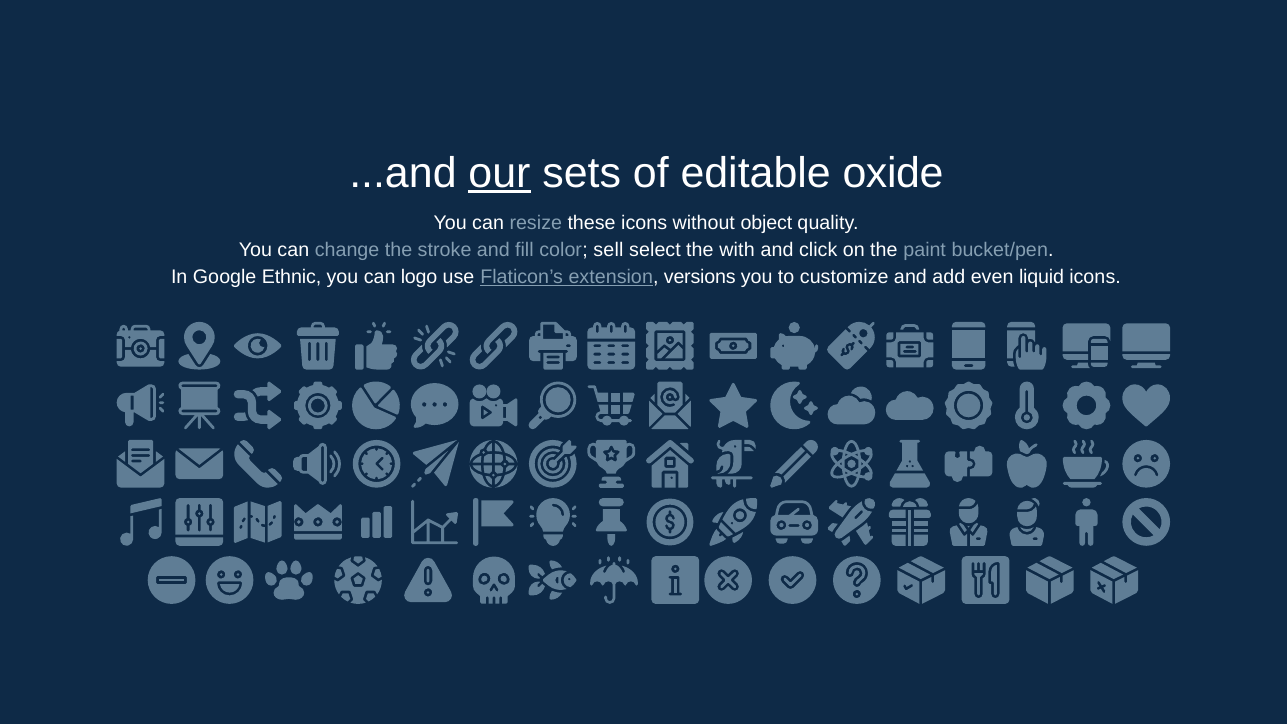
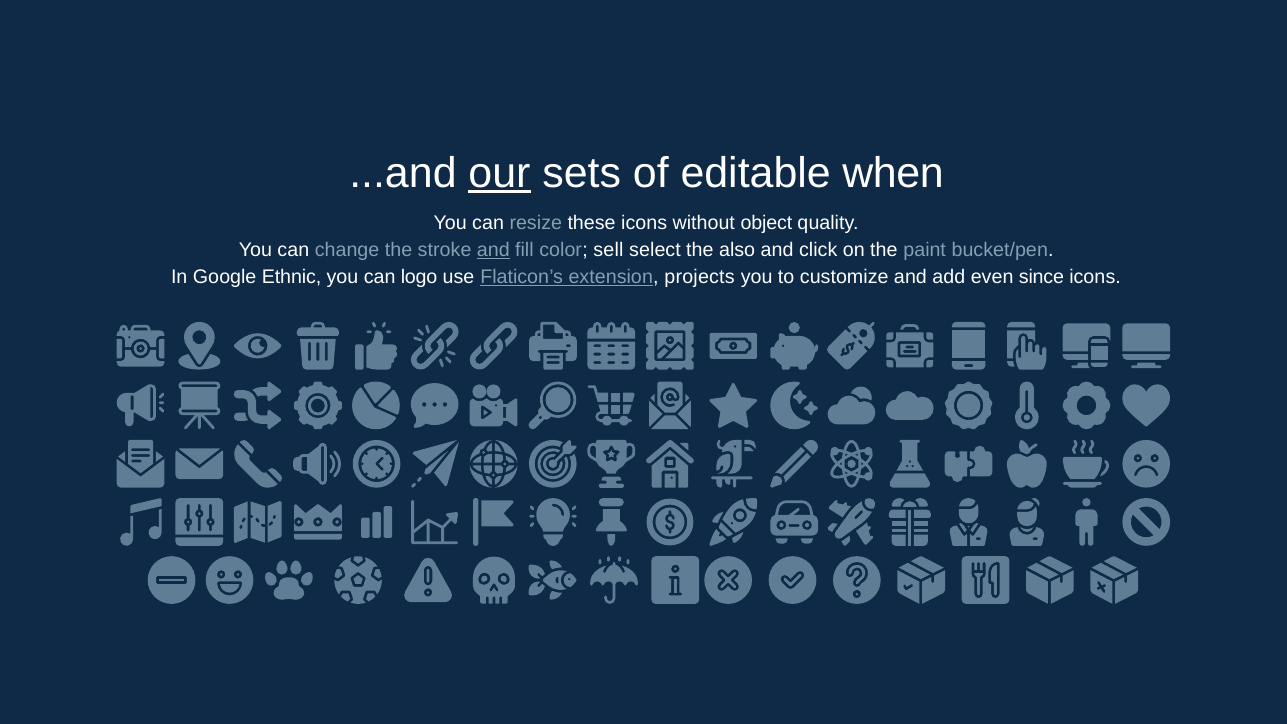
oxide: oxide -> when (893, 173)
and underline: none -> present (493, 250)
with: with -> also (737, 250)
versions: versions -> projects (700, 277)
liquid: liquid -> since (1041, 277)
